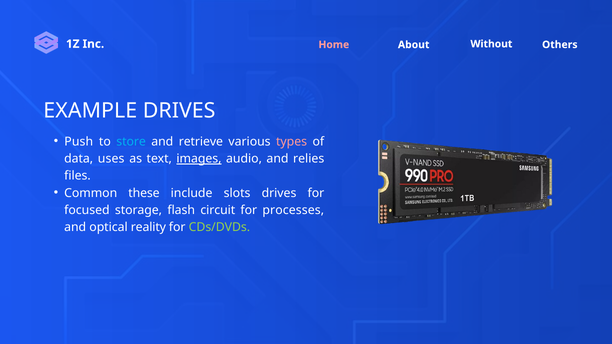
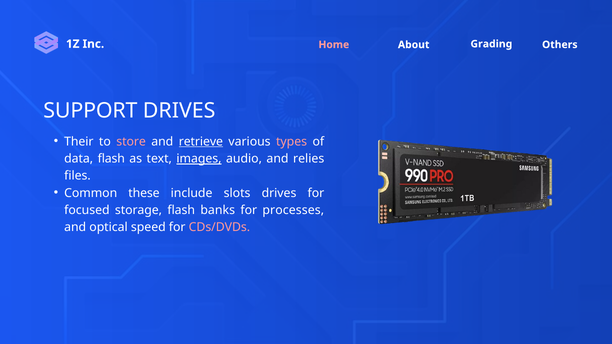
Without: Without -> Grading (491, 44)
EXAMPLE: EXAMPLE -> SUPPORT (90, 111)
Push: Push -> Their (79, 142)
store colour: light blue -> pink (131, 142)
retrieve underline: none -> present (201, 142)
data uses: uses -> flash (111, 159)
circuit: circuit -> banks (218, 210)
reality: reality -> speed (148, 227)
CDs/DVDs colour: light green -> pink (219, 227)
